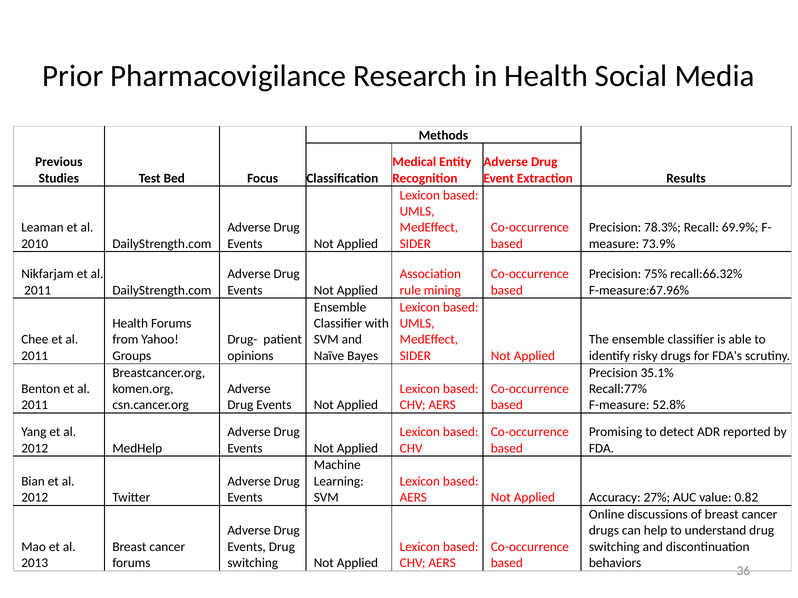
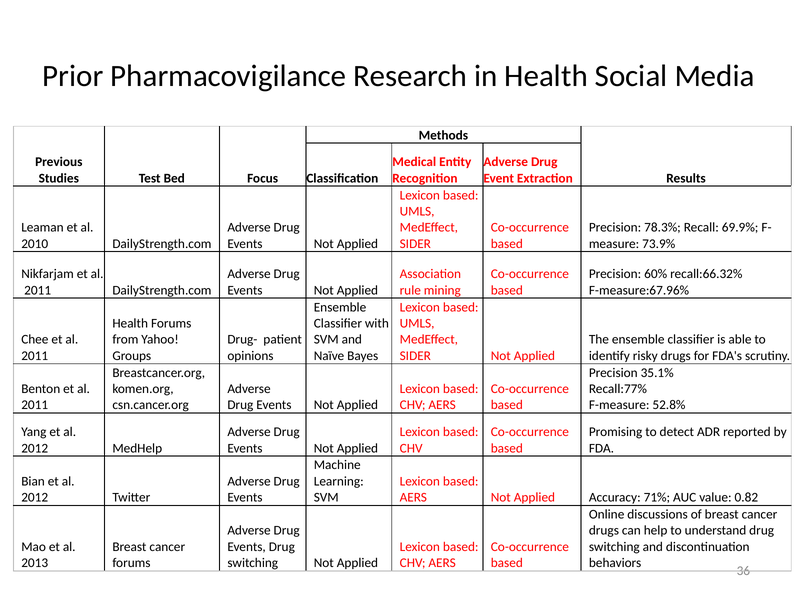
75%: 75% -> 60% (656, 274)
27%: 27% -> 71% (657, 498)
